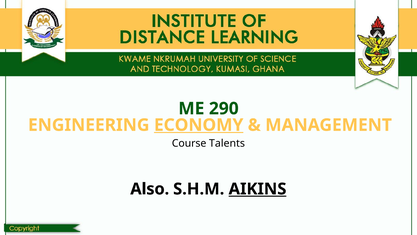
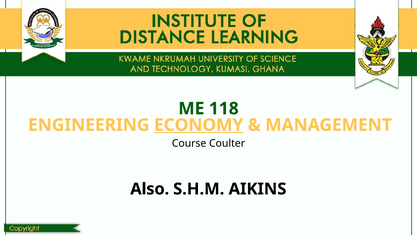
290: 290 -> 118 (224, 108)
Talents: Talents -> Coulter (227, 143)
AIKINS underline: present -> none (258, 189)
